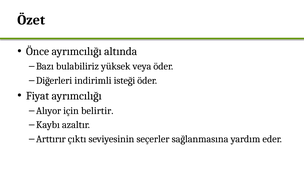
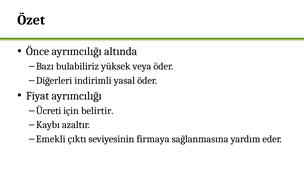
isteği: isteği -> yasal (124, 81)
Alıyor: Alıyor -> Ücreti (49, 111)
Arttırır: Arttırır -> Emekli (51, 139)
seçerler: seçerler -> firmaya (153, 139)
